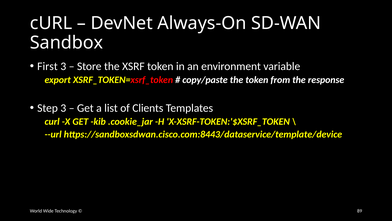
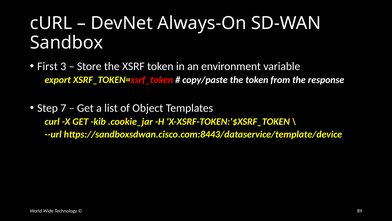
Step 3: 3 -> 7 (63, 108)
Clients: Clients -> Object (148, 108)
